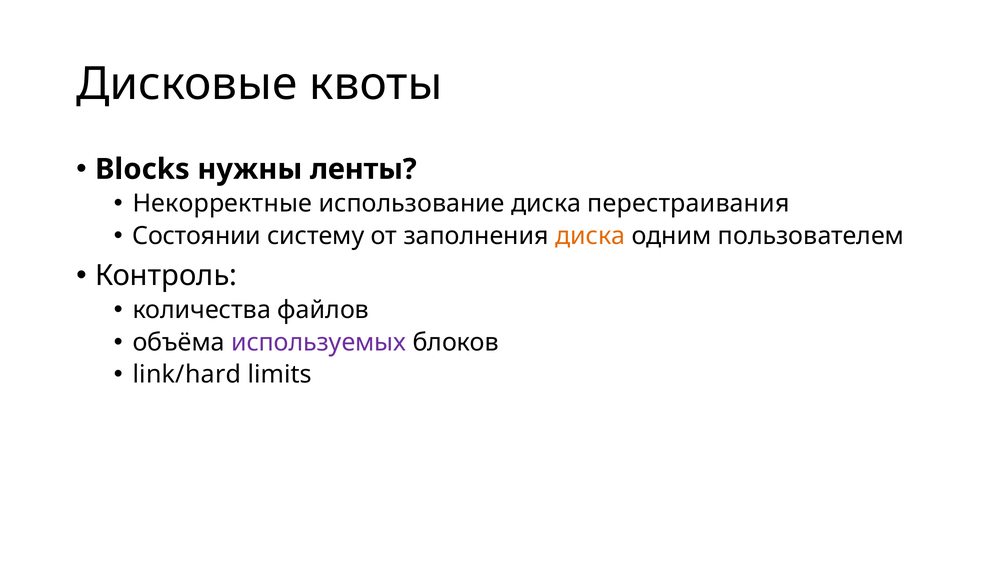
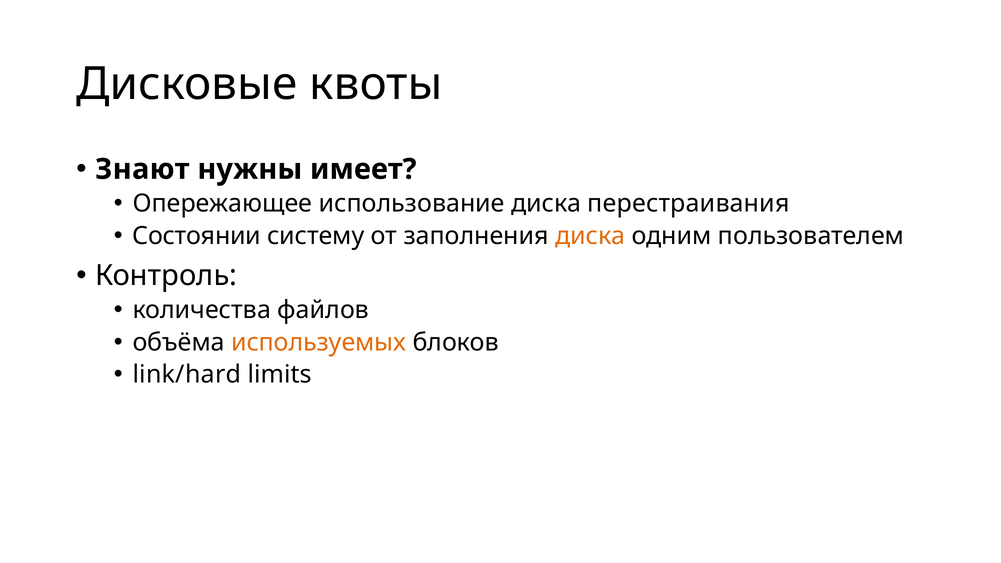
Blocks: Blocks -> Знают (142, 169)
ленты: ленты -> имеет (363, 169)
Некорректные: Некорректные -> Опережающее (222, 204)
используемых colour: purple -> orange (319, 342)
